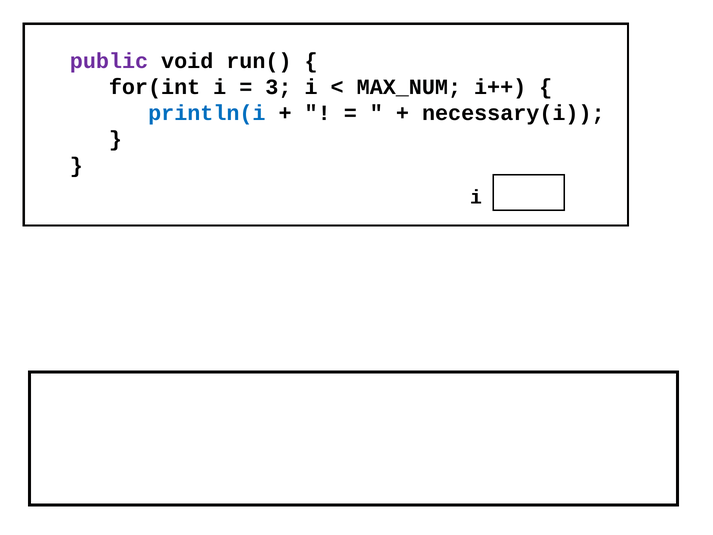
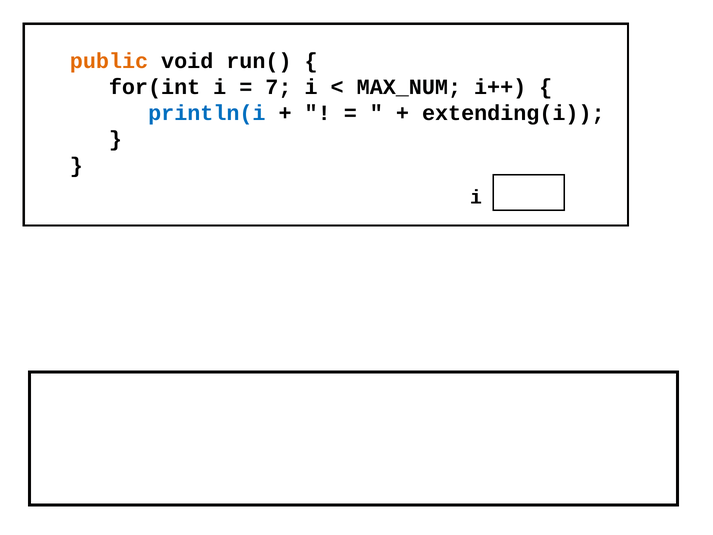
public colour: purple -> orange (109, 61)
3: 3 -> 7 (278, 87)
necessary(i: necessary(i -> extending(i (513, 113)
